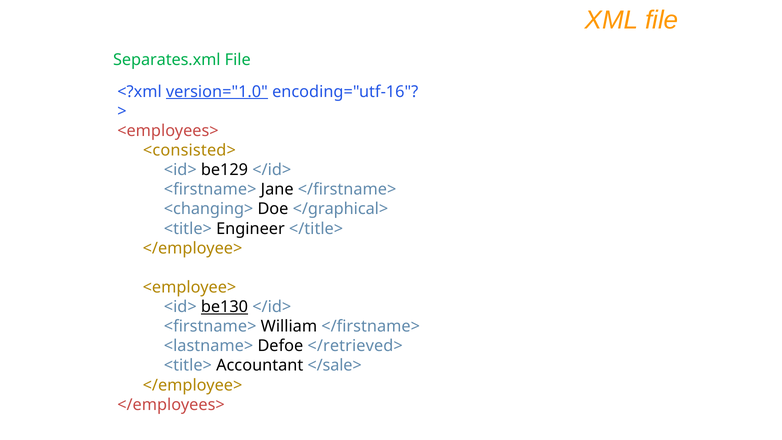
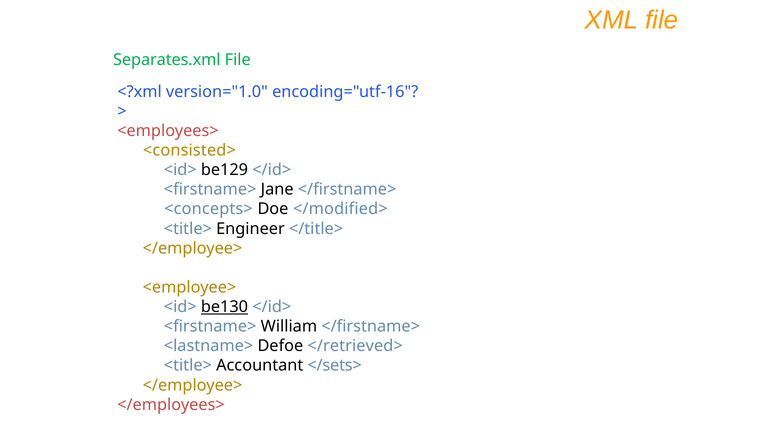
version="1.0 underline: present -> none (217, 92)
<changing>: <changing> -> <concepts> (208, 209)
</graphical>: </graphical> -> </modified> (340, 209)
</sale>: </sale> -> </sets> (335, 365)
